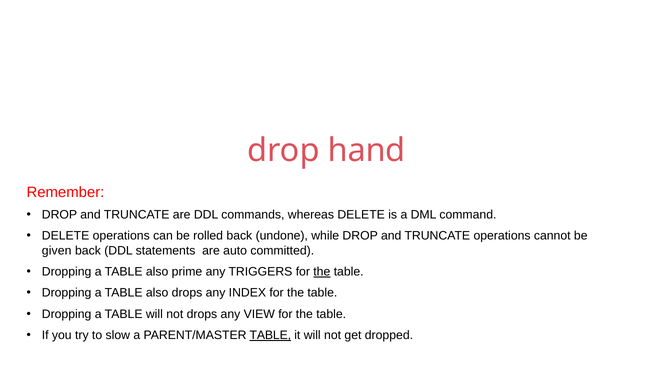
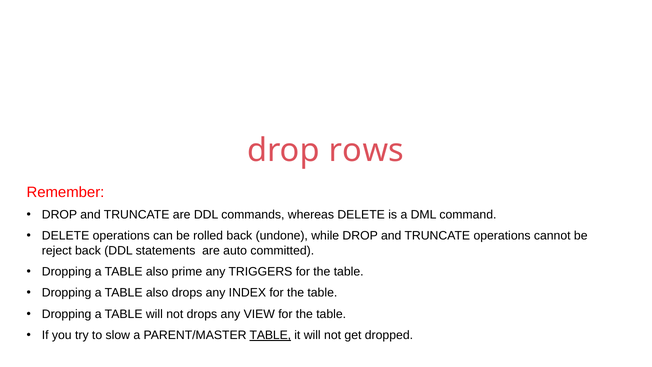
hand: hand -> rows (366, 151)
given: given -> reject (57, 250)
the underline: present -> none (322, 272)
